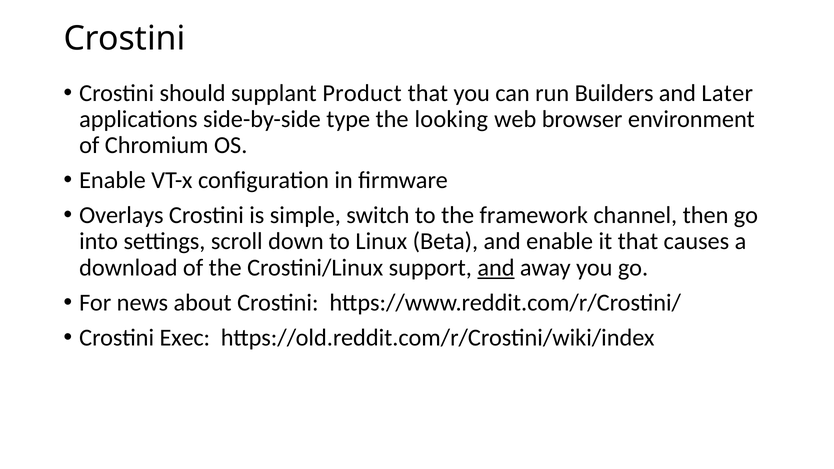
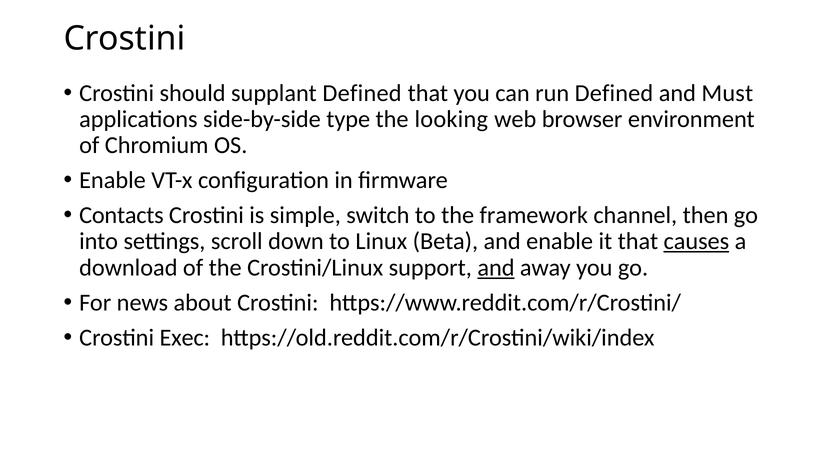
supplant Product: Product -> Defined (362, 93)
run Builders: Builders -> Defined (614, 93)
Later: Later -> Must (727, 93)
Overlays: Overlays -> Contacts (121, 215)
causes underline: none -> present (696, 242)
